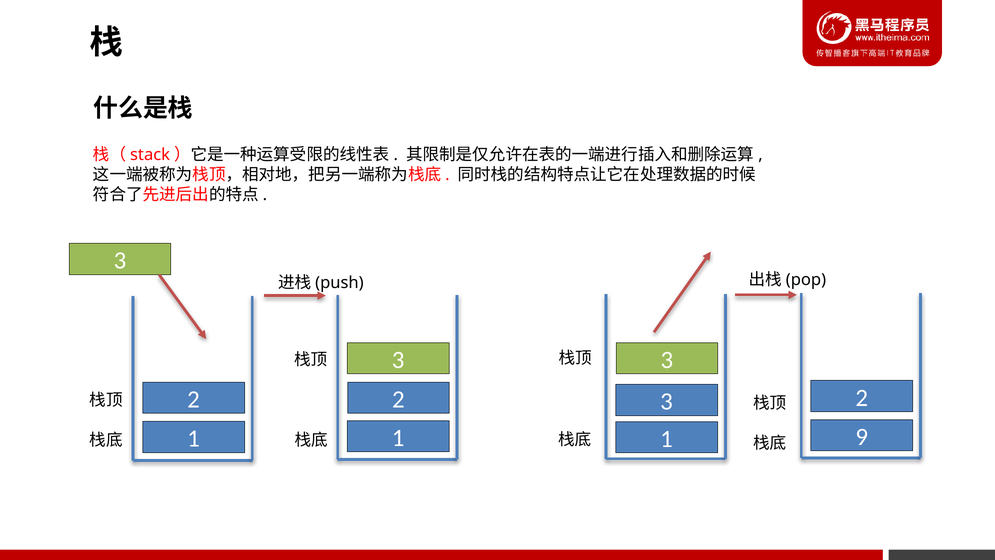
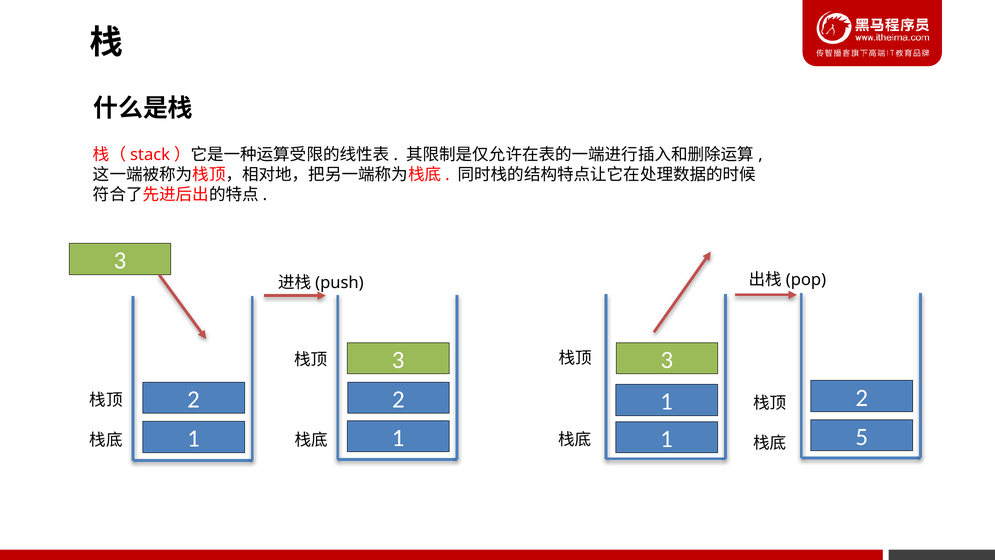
3: 3 -> 1 (667, 401)
9: 9 -> 5 (862, 437)
